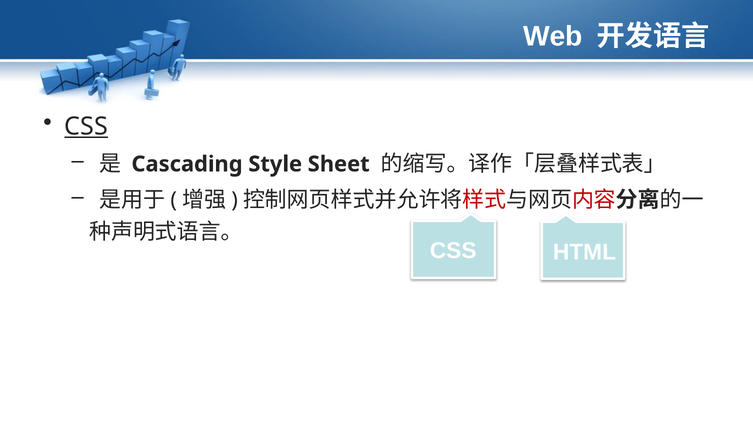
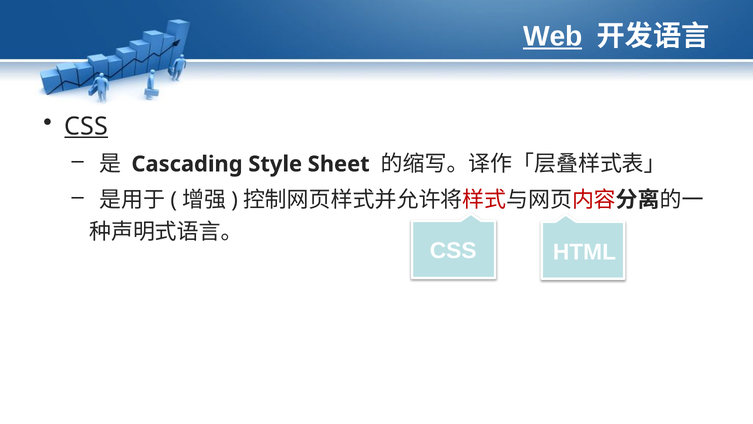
Web underline: none -> present (553, 36)
